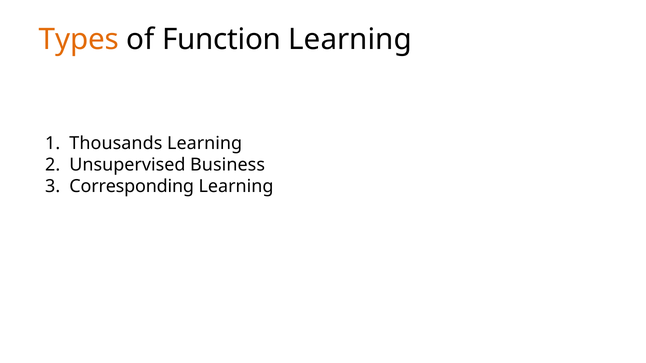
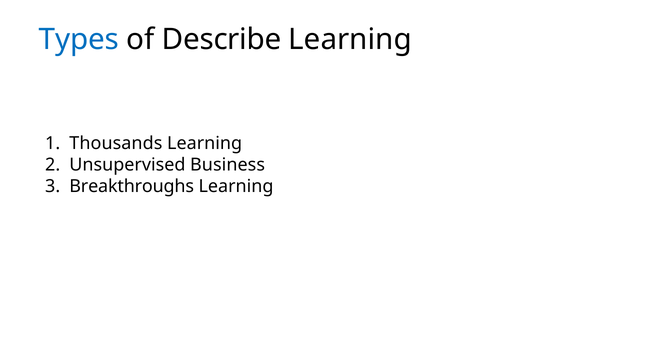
Types colour: orange -> blue (79, 40)
Function: Function -> Describe (222, 40)
Corresponding: Corresponding -> Breakthroughs (132, 187)
